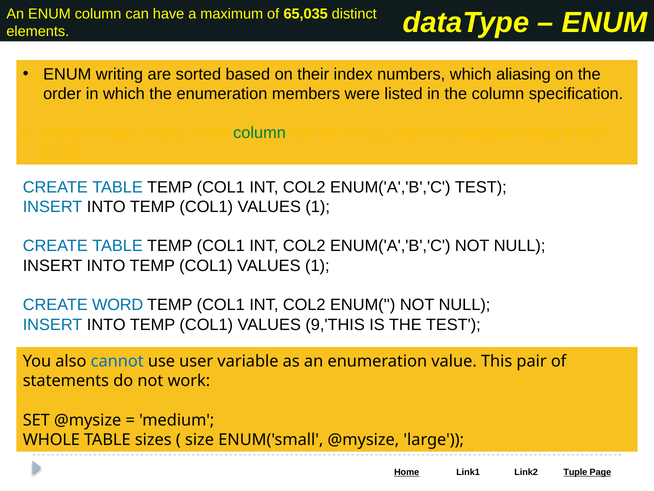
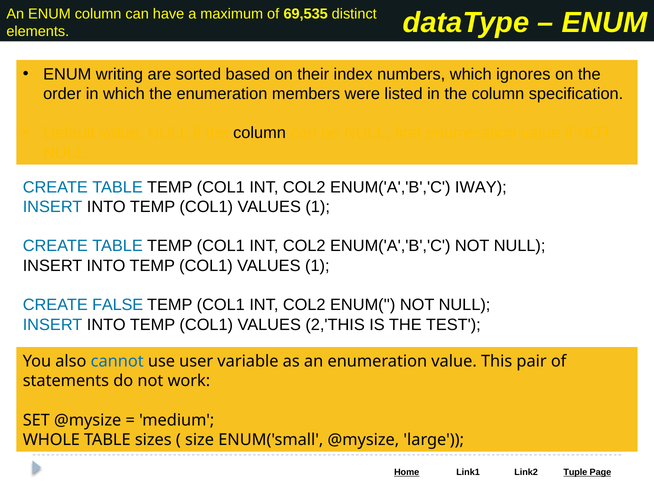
65,035: 65,035 -> 69,535 (306, 14)
aliasing: aliasing -> ignores (523, 74)
column colour: green -> black (260, 133)
ENUM('A','B','C TEST: TEST -> IWAY (481, 187)
WORD: WORD -> FALSE (118, 305)
9,'THIS: 9,'THIS -> 2,'THIS (335, 324)
